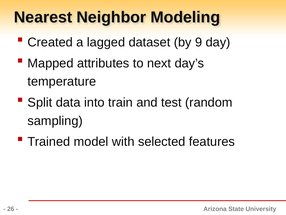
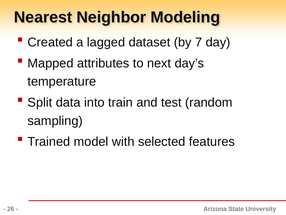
9: 9 -> 7 (199, 42)
